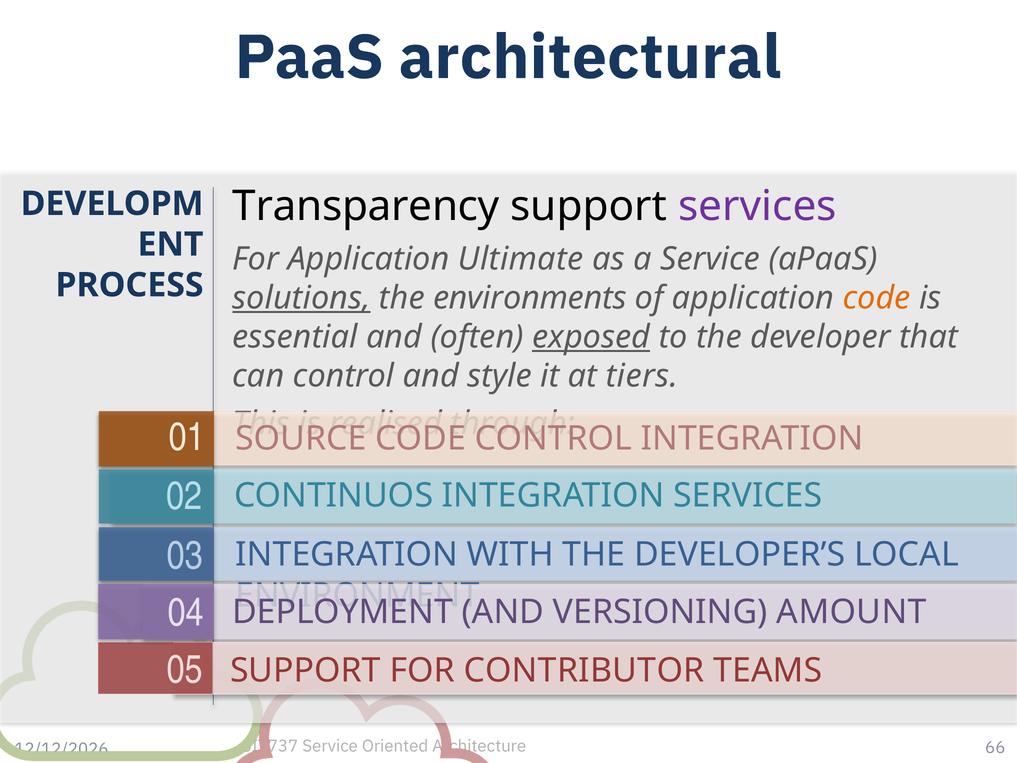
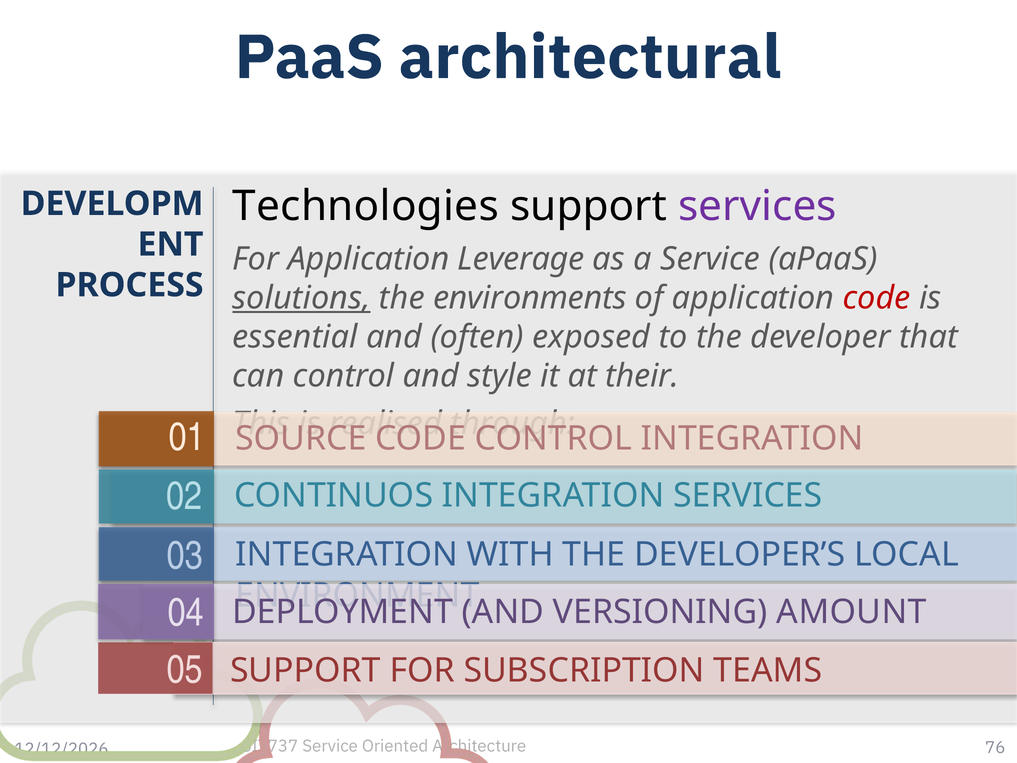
Transparency: Transparency -> Technologies (366, 206)
Ultimate: Ultimate -> Leverage (521, 259)
code colour: orange -> red (877, 298)
exposed underline: present -> none (591, 337)
tiers: tiers -> their (642, 376)
CONTRIBUTOR: CONTRIBUTOR -> SUBSCRIPTION (584, 670)
66: 66 -> 76 (995, 747)
